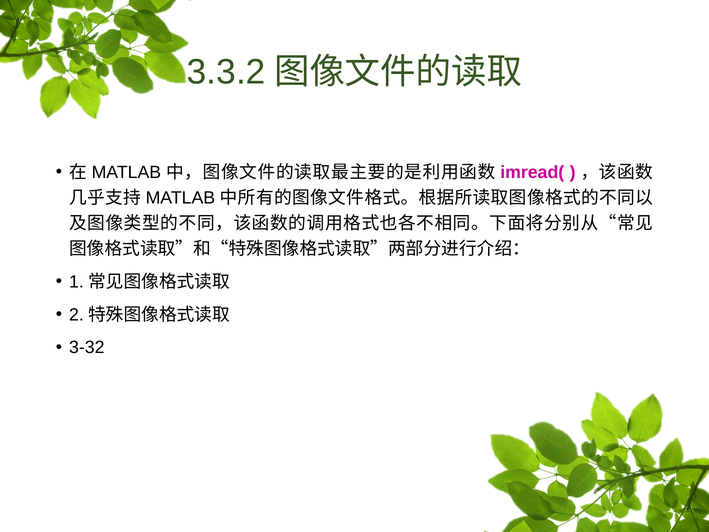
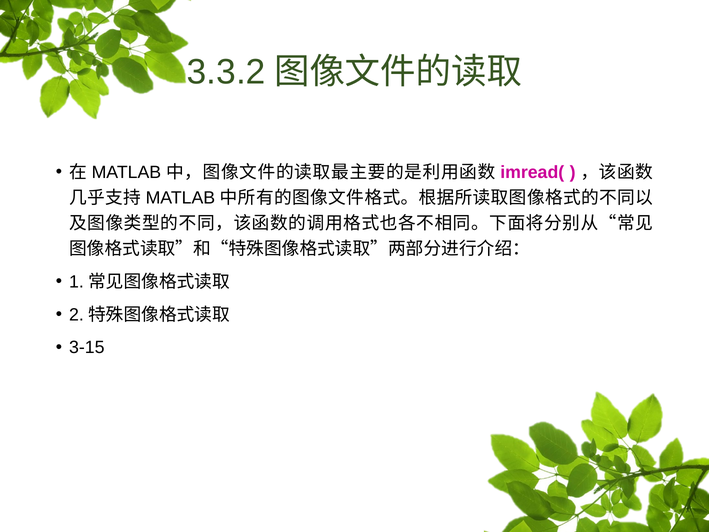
3-32: 3-32 -> 3-15 (87, 347)
